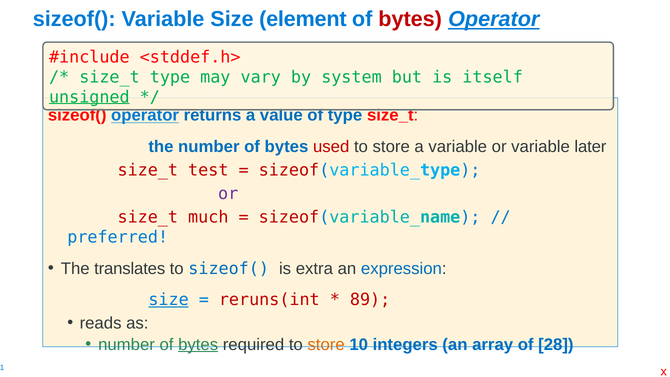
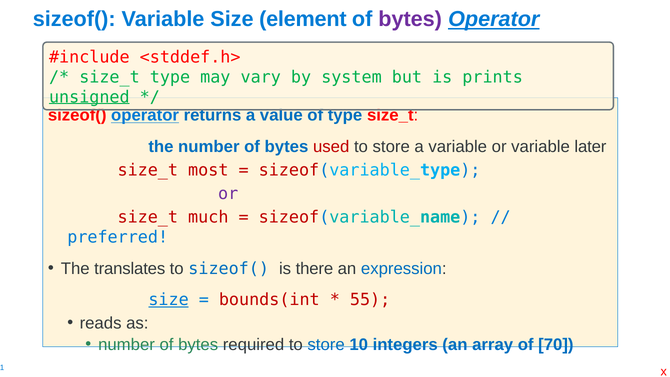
bytes colour: red -> purple (410, 19)
itself: itself -> prints (493, 77)
test: test -> most (208, 170)
extra: extra -> there (314, 268)
reruns(int: reruns(int -> bounds(int (269, 300)
89: 89 -> 55 (370, 300)
bytes underline: present -> none (198, 344)
store colour: orange -> blue (326, 344)
28: 28 -> 70 (556, 344)
